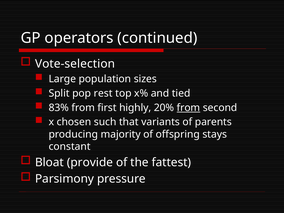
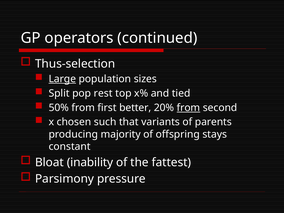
Vote-selection: Vote-selection -> Thus-selection (75, 64)
Large underline: none -> present (62, 79)
83%: 83% -> 50% (59, 108)
highly: highly -> better (135, 108)
provide: provide -> inability (90, 162)
